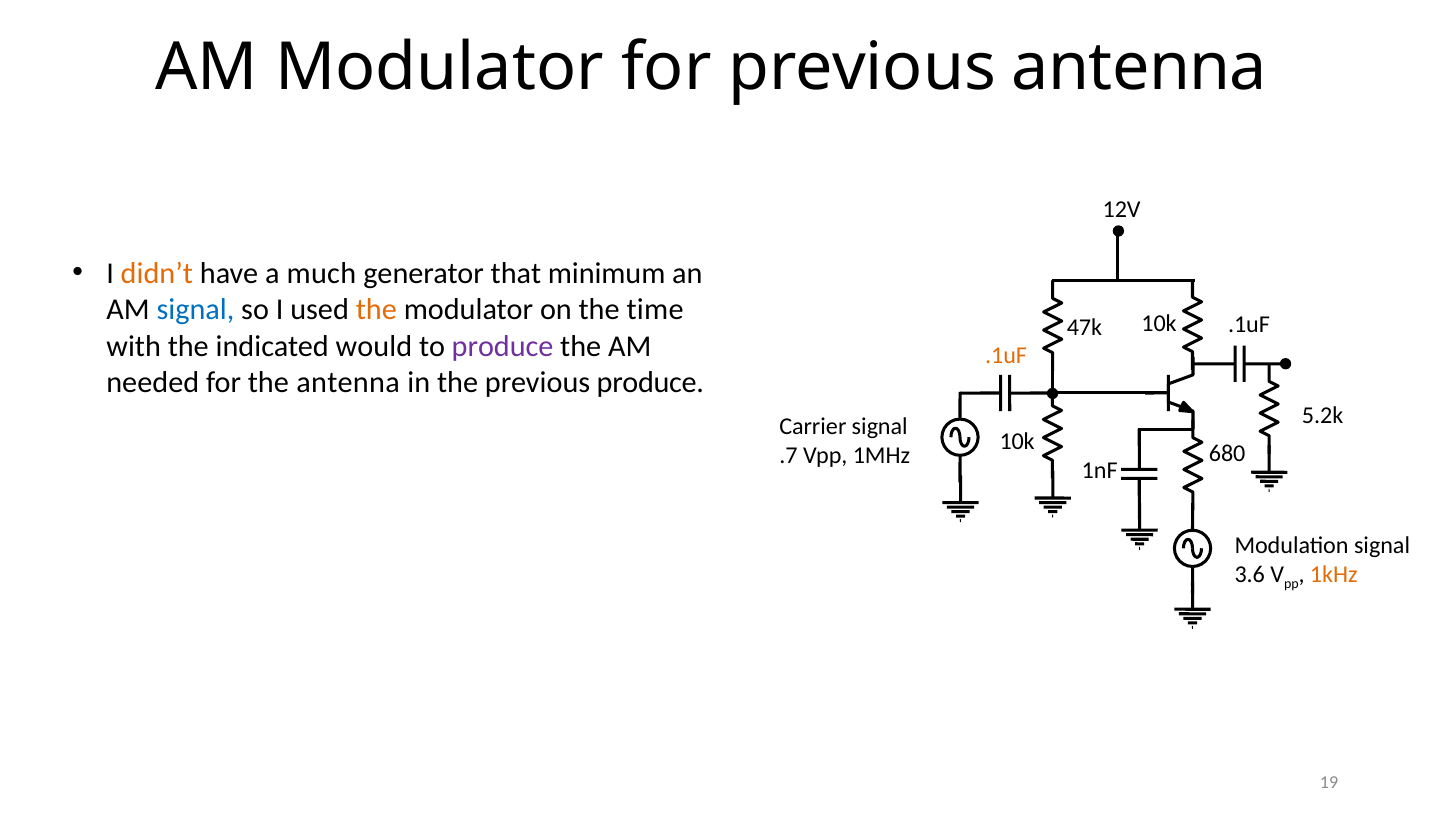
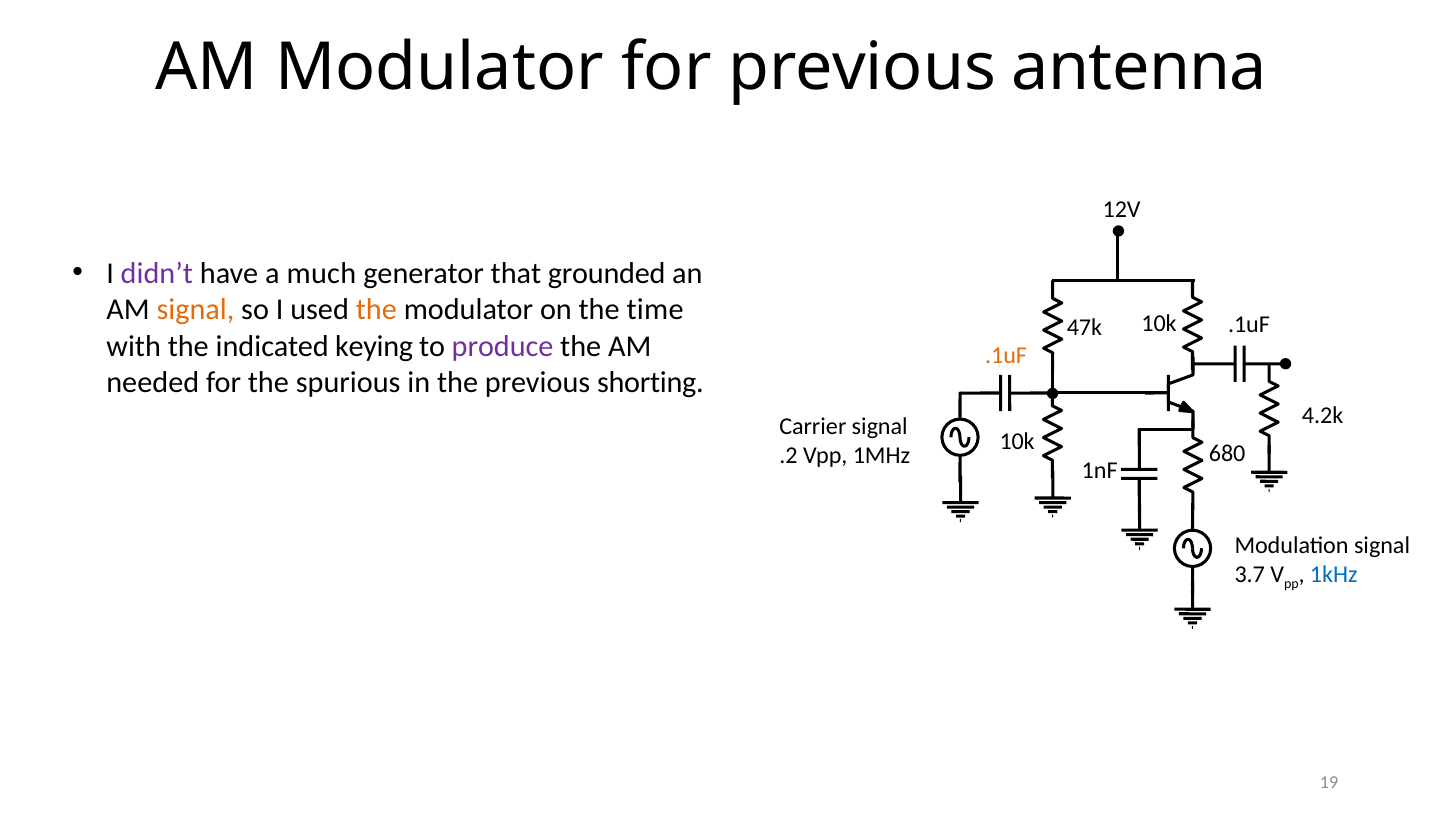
didn’t colour: orange -> purple (157, 274)
minimum: minimum -> grounded (607, 274)
signal colour: blue -> orange (196, 310)
would: would -> keying (374, 346)
the antenna: antenna -> spurious (348, 383)
previous produce: produce -> shorting (650, 383)
5.2k: 5.2k -> 4.2k (1323, 416)
.7: .7 -> .2 (789, 456)
3.6: 3.6 -> 3.7 (1250, 575)
1kHz colour: orange -> blue (1334, 575)
